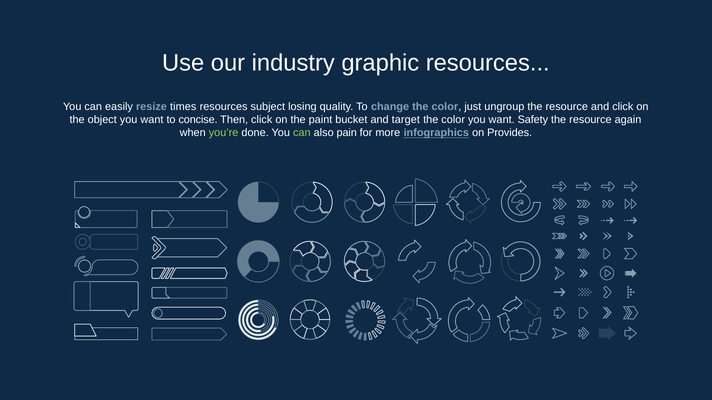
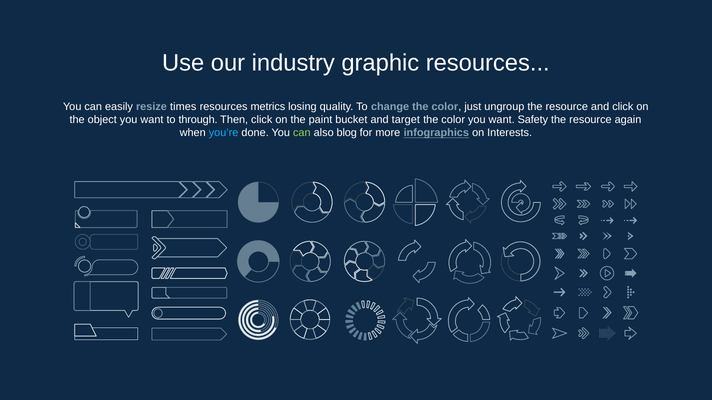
subject: subject -> metrics (268, 107)
concise: concise -> through (198, 120)
you’re colour: light green -> light blue (224, 133)
pain: pain -> blog (347, 133)
Provides: Provides -> Interests (510, 133)
